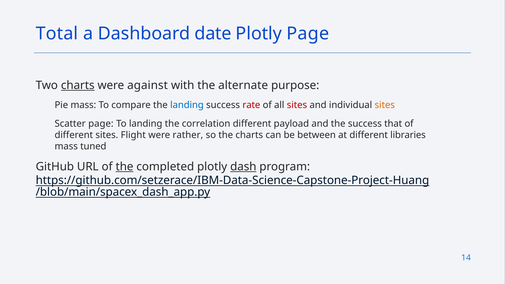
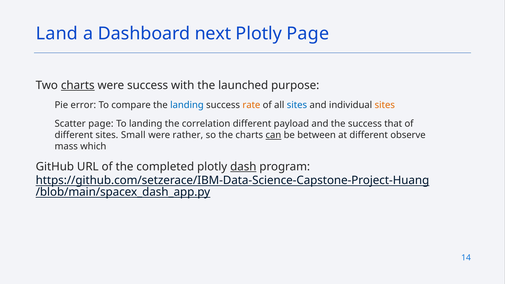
Total: Total -> Land (57, 34)
date: date -> next (213, 34)
were against: against -> success (148, 85)
alternate: alternate -> launched (243, 85)
Pie mass: mass -> error (83, 105)
rate colour: red -> orange (251, 105)
sites colour: red -> blue (297, 105)
Flight: Flight -> Small (133, 135)
can underline: none -> present (273, 135)
libraries: libraries -> observe (408, 135)
tuned: tuned -> which (93, 147)
the underline: present -> none (125, 167)
